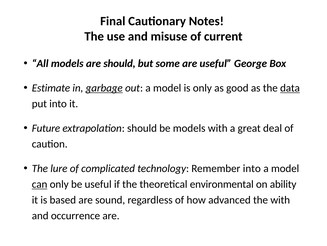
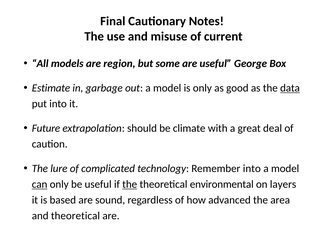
are should: should -> region (119, 63)
garbage underline: present -> none (104, 88)
be models: models -> climate (189, 128)
the underline: none -> present (130, 184)
ability: ability -> layers (283, 184)
the with: with -> area (280, 199)
and occurrence: occurrence -> theoretical (75, 215)
